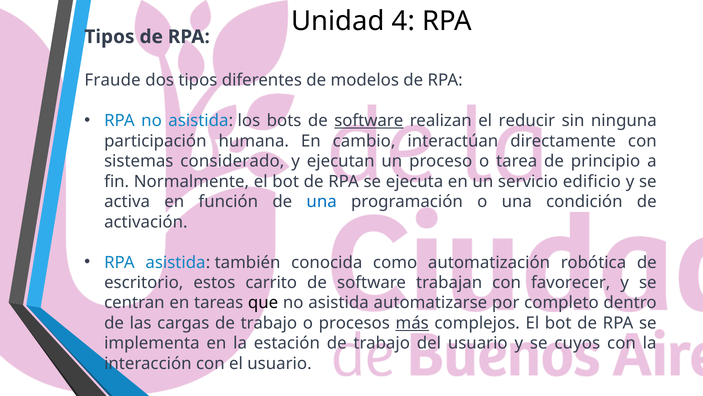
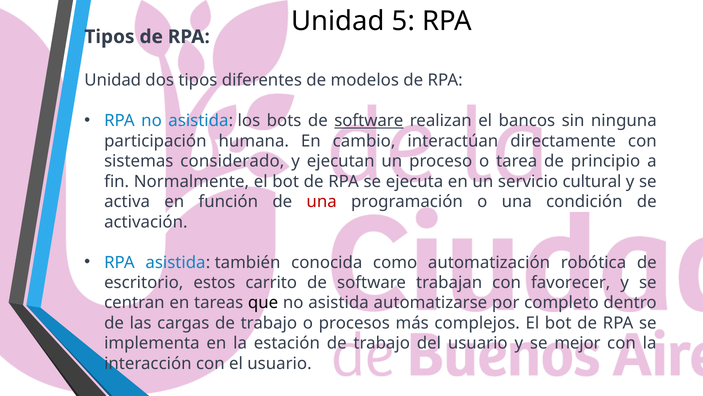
4: 4 -> 5 (403, 21)
Fraude: Fraude -> Unidad (113, 80)
reducir: reducir -> bancos (527, 121)
edificio: edificio -> cultural (592, 181)
una colour: blue -> red (322, 201)
más underline: present -> none (412, 323)
cuyos: cuyos -> mejor (577, 343)
